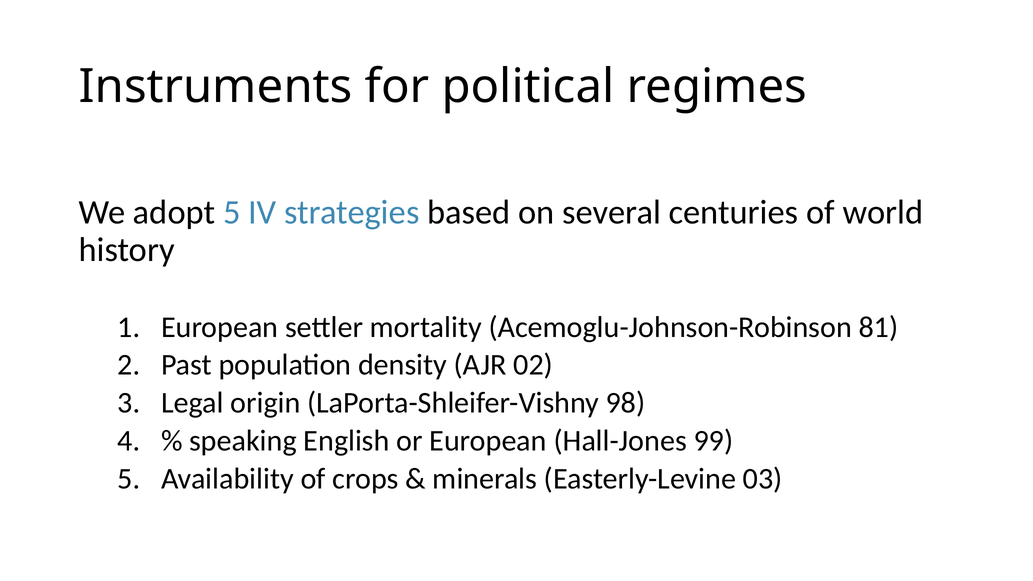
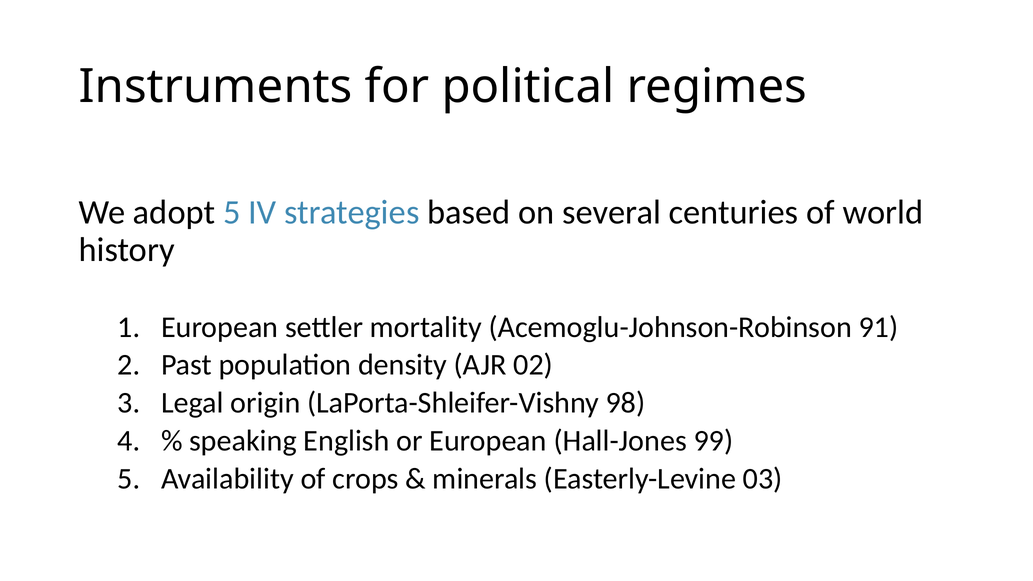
81: 81 -> 91 (879, 327)
